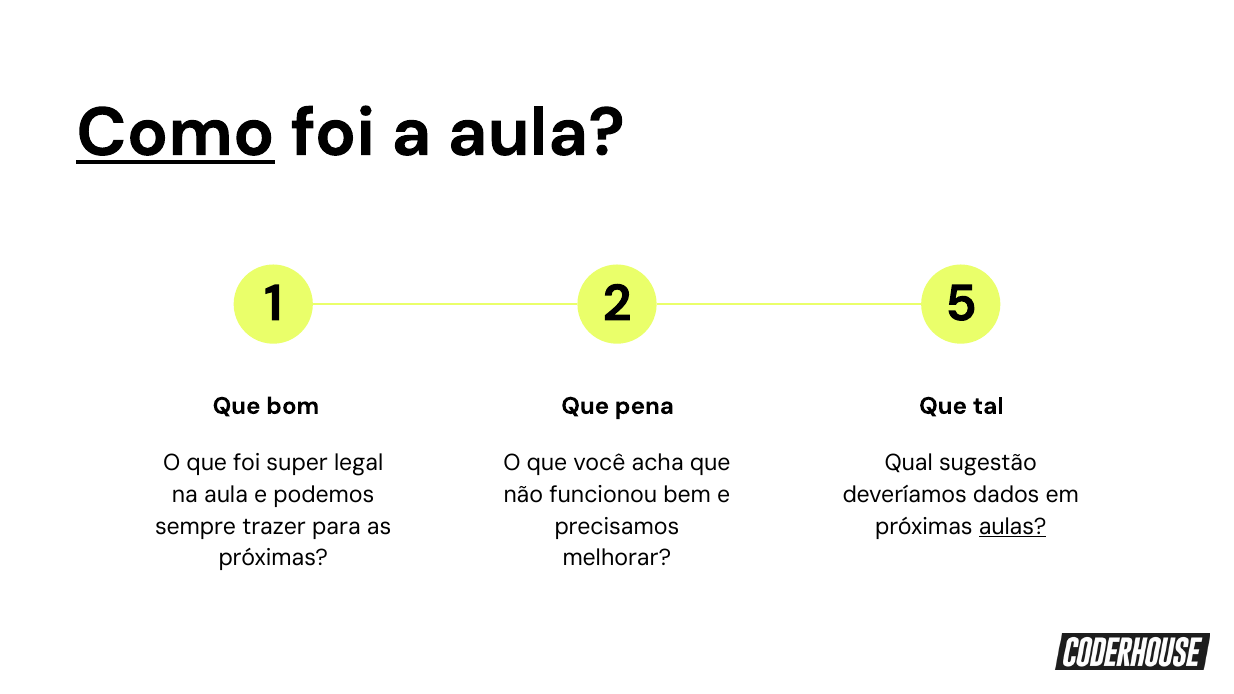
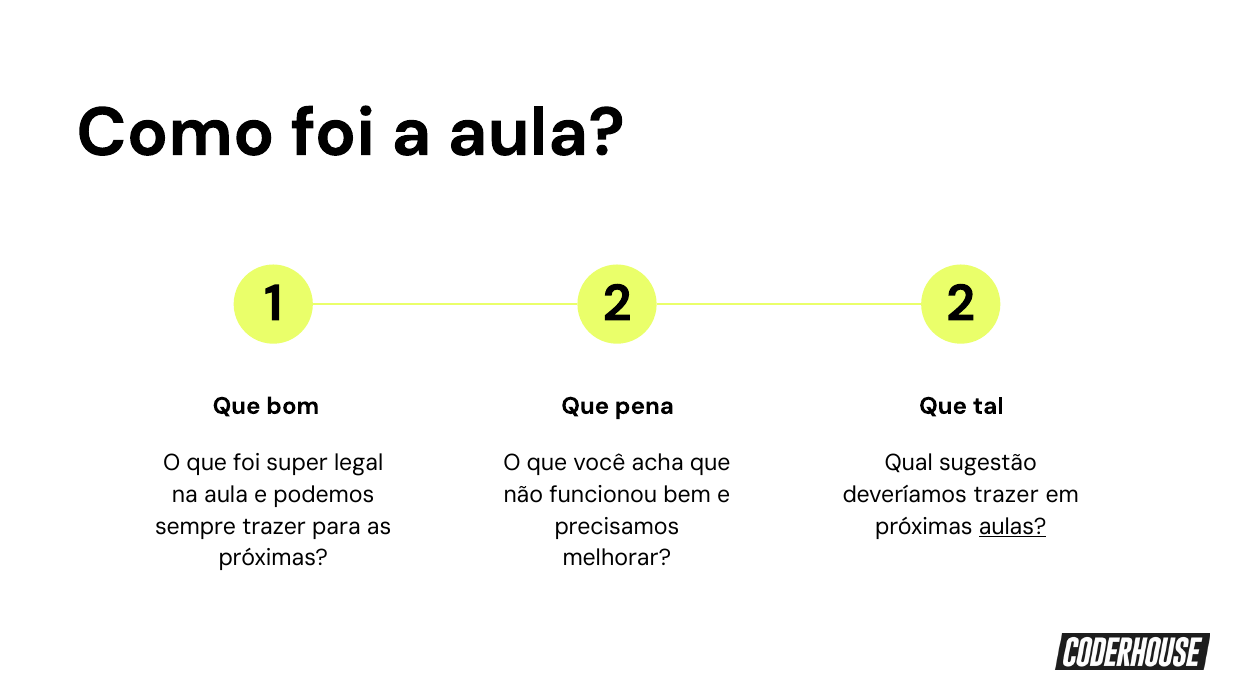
Como underline: present -> none (175, 133)
2 5: 5 -> 2 (961, 303)
deveríamos dados: dados -> trazer (1006, 495)
